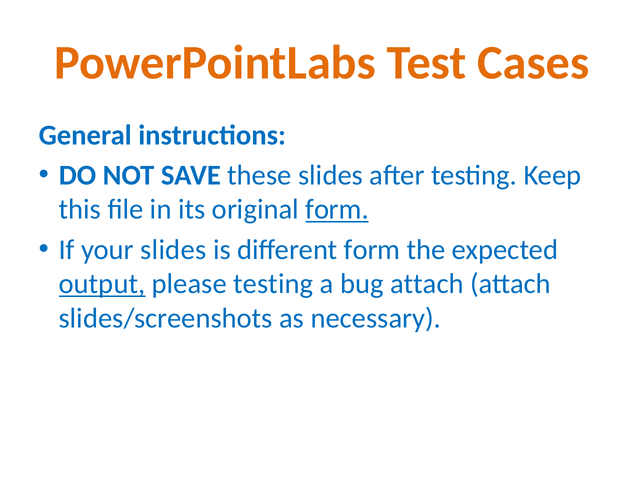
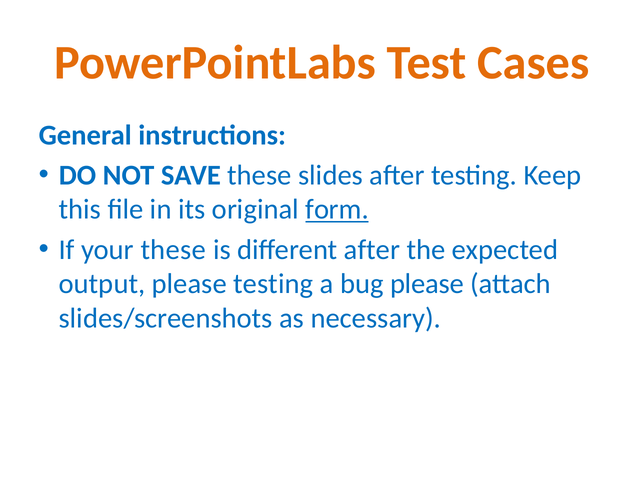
your slides: slides -> these (173, 250)
different form: form -> after (372, 250)
output underline: present -> none (102, 284)
bug attach: attach -> please (427, 284)
